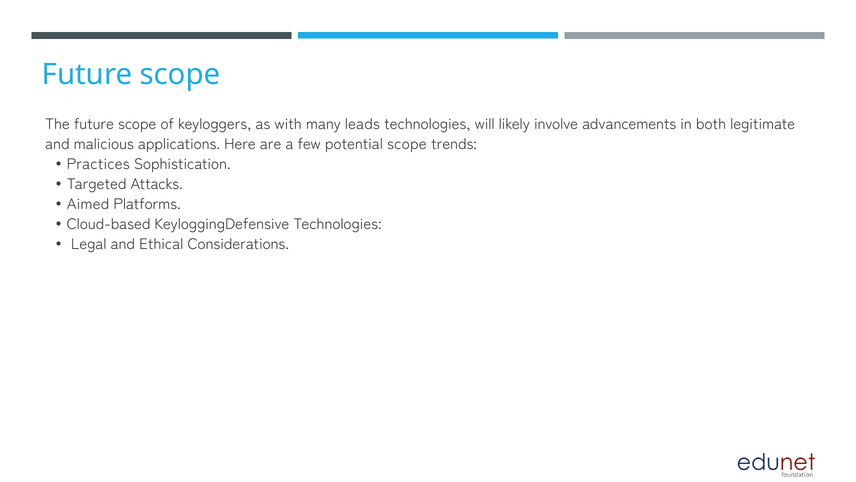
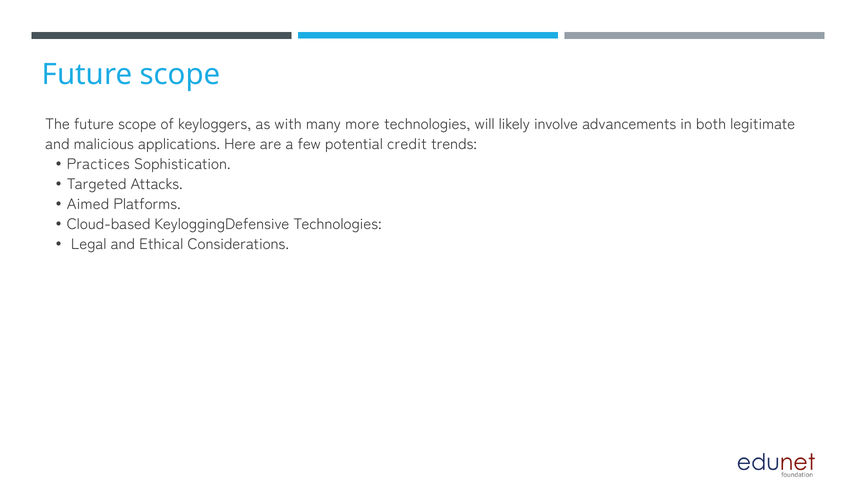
leads: leads -> more (362, 124)
potential scope: scope -> credit (407, 144)
